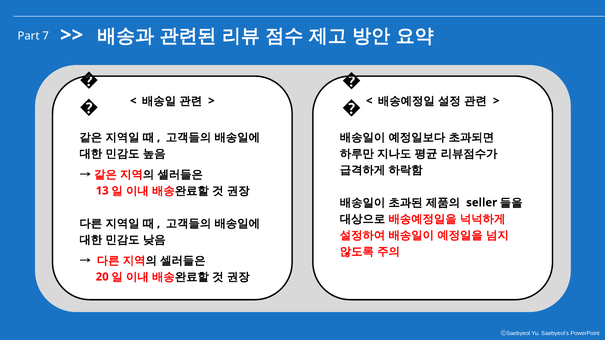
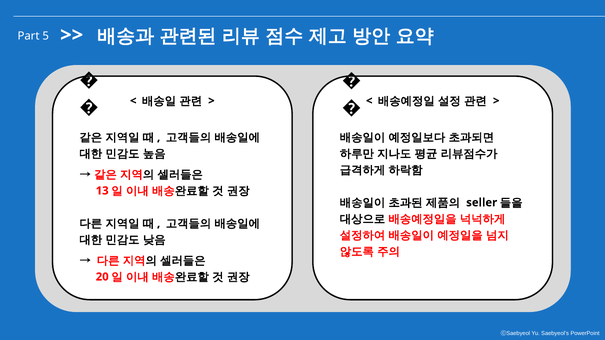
7: 7 -> 5 (46, 36)
